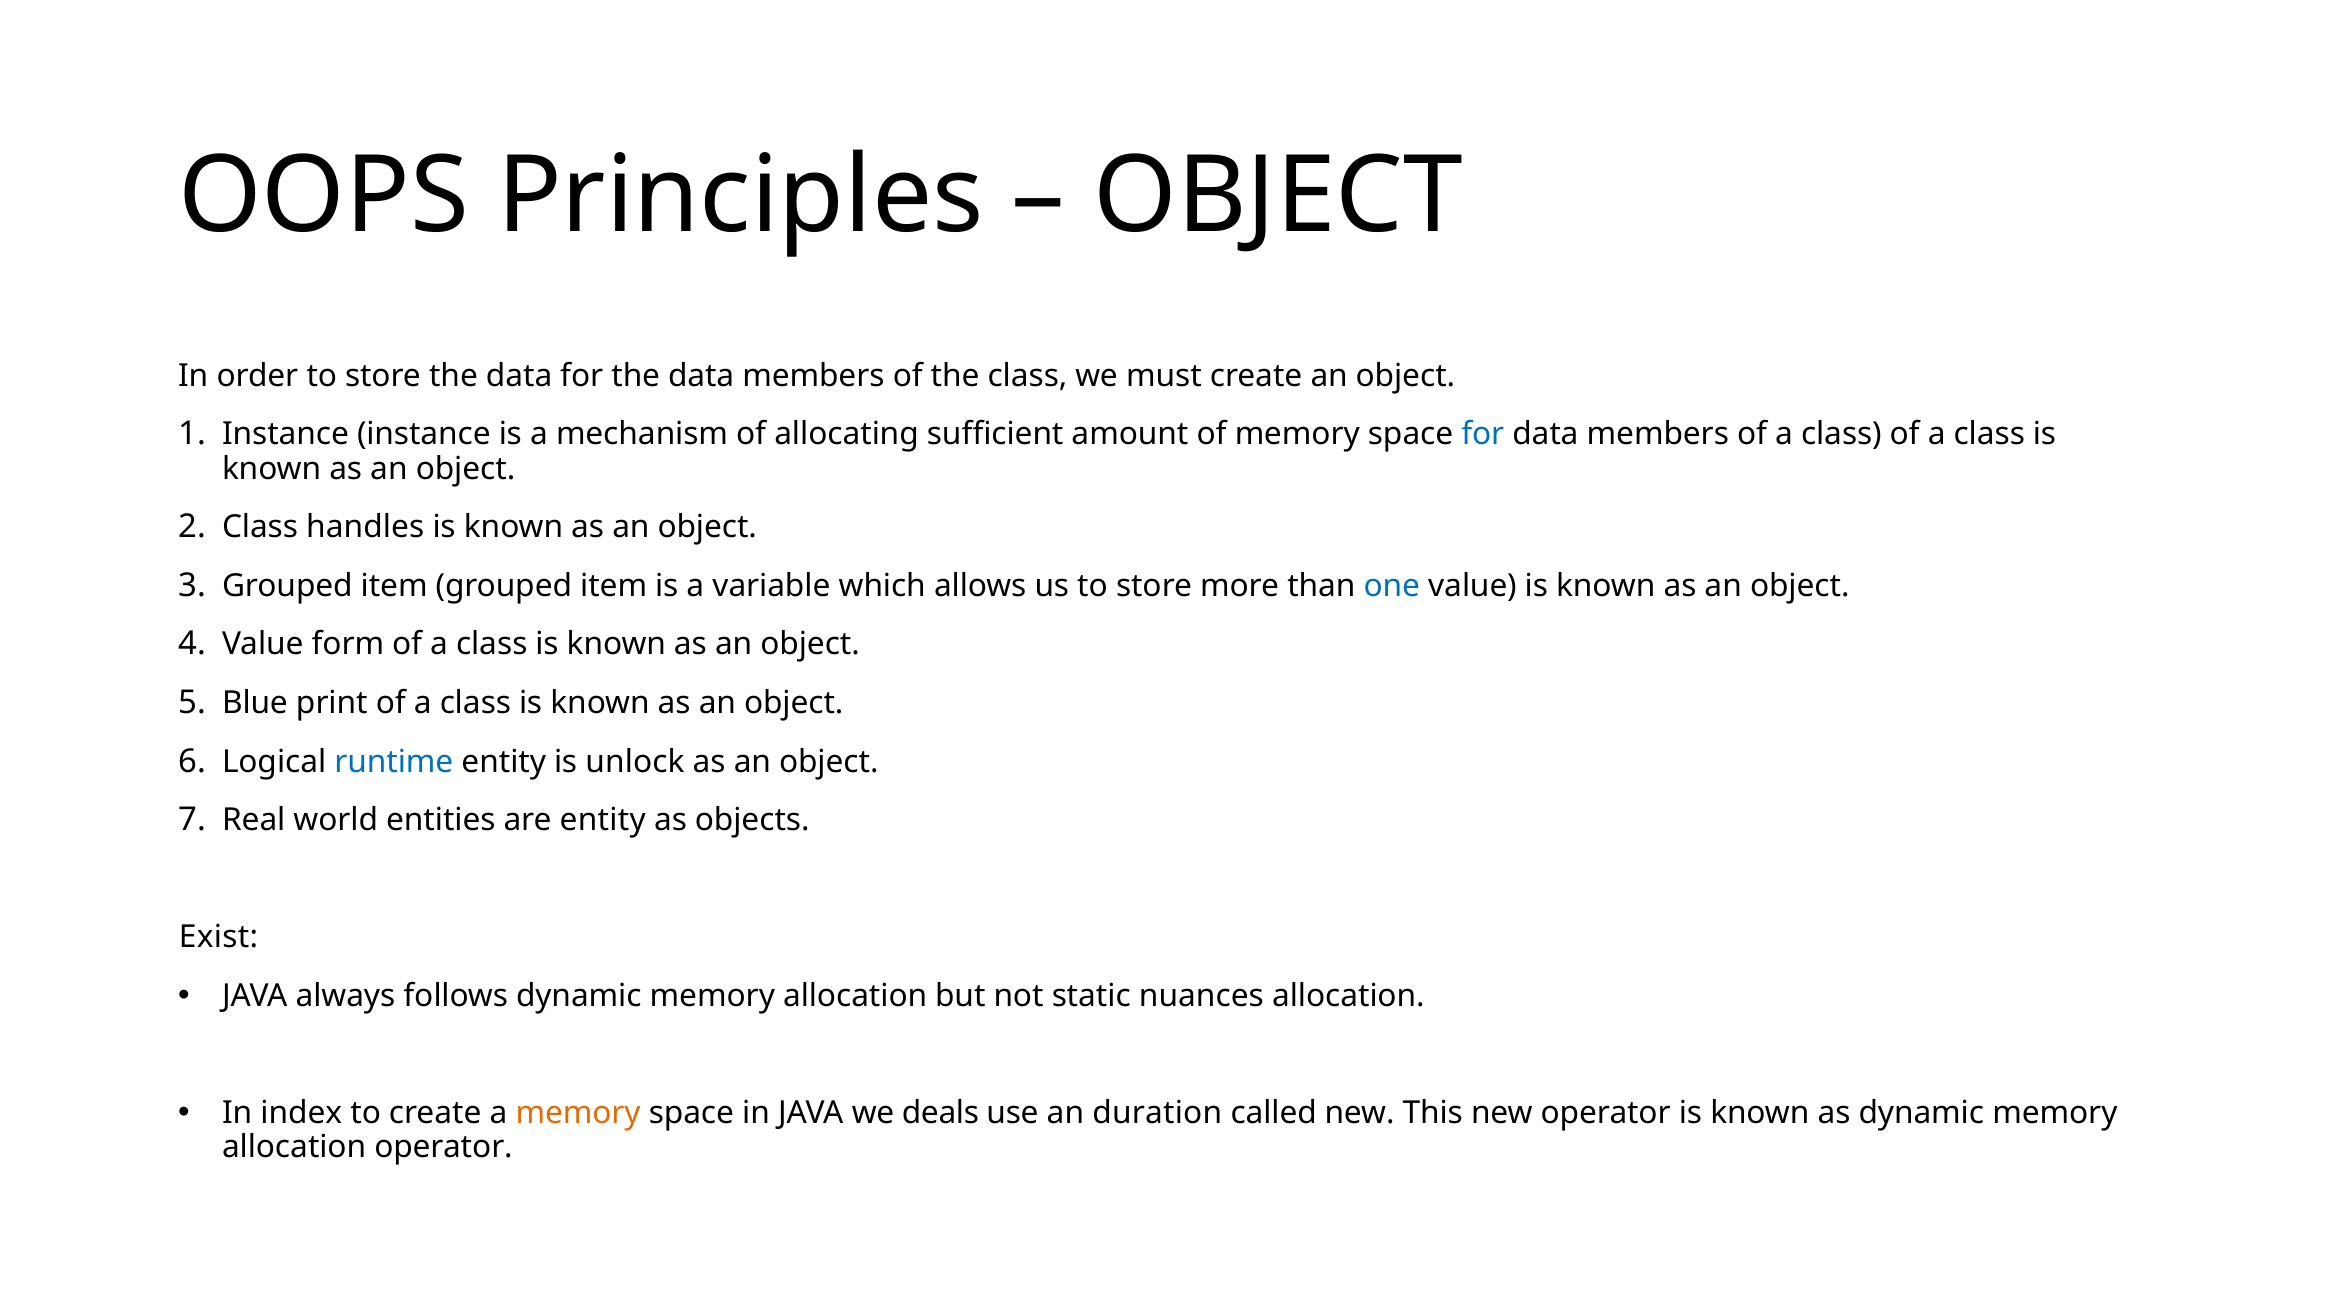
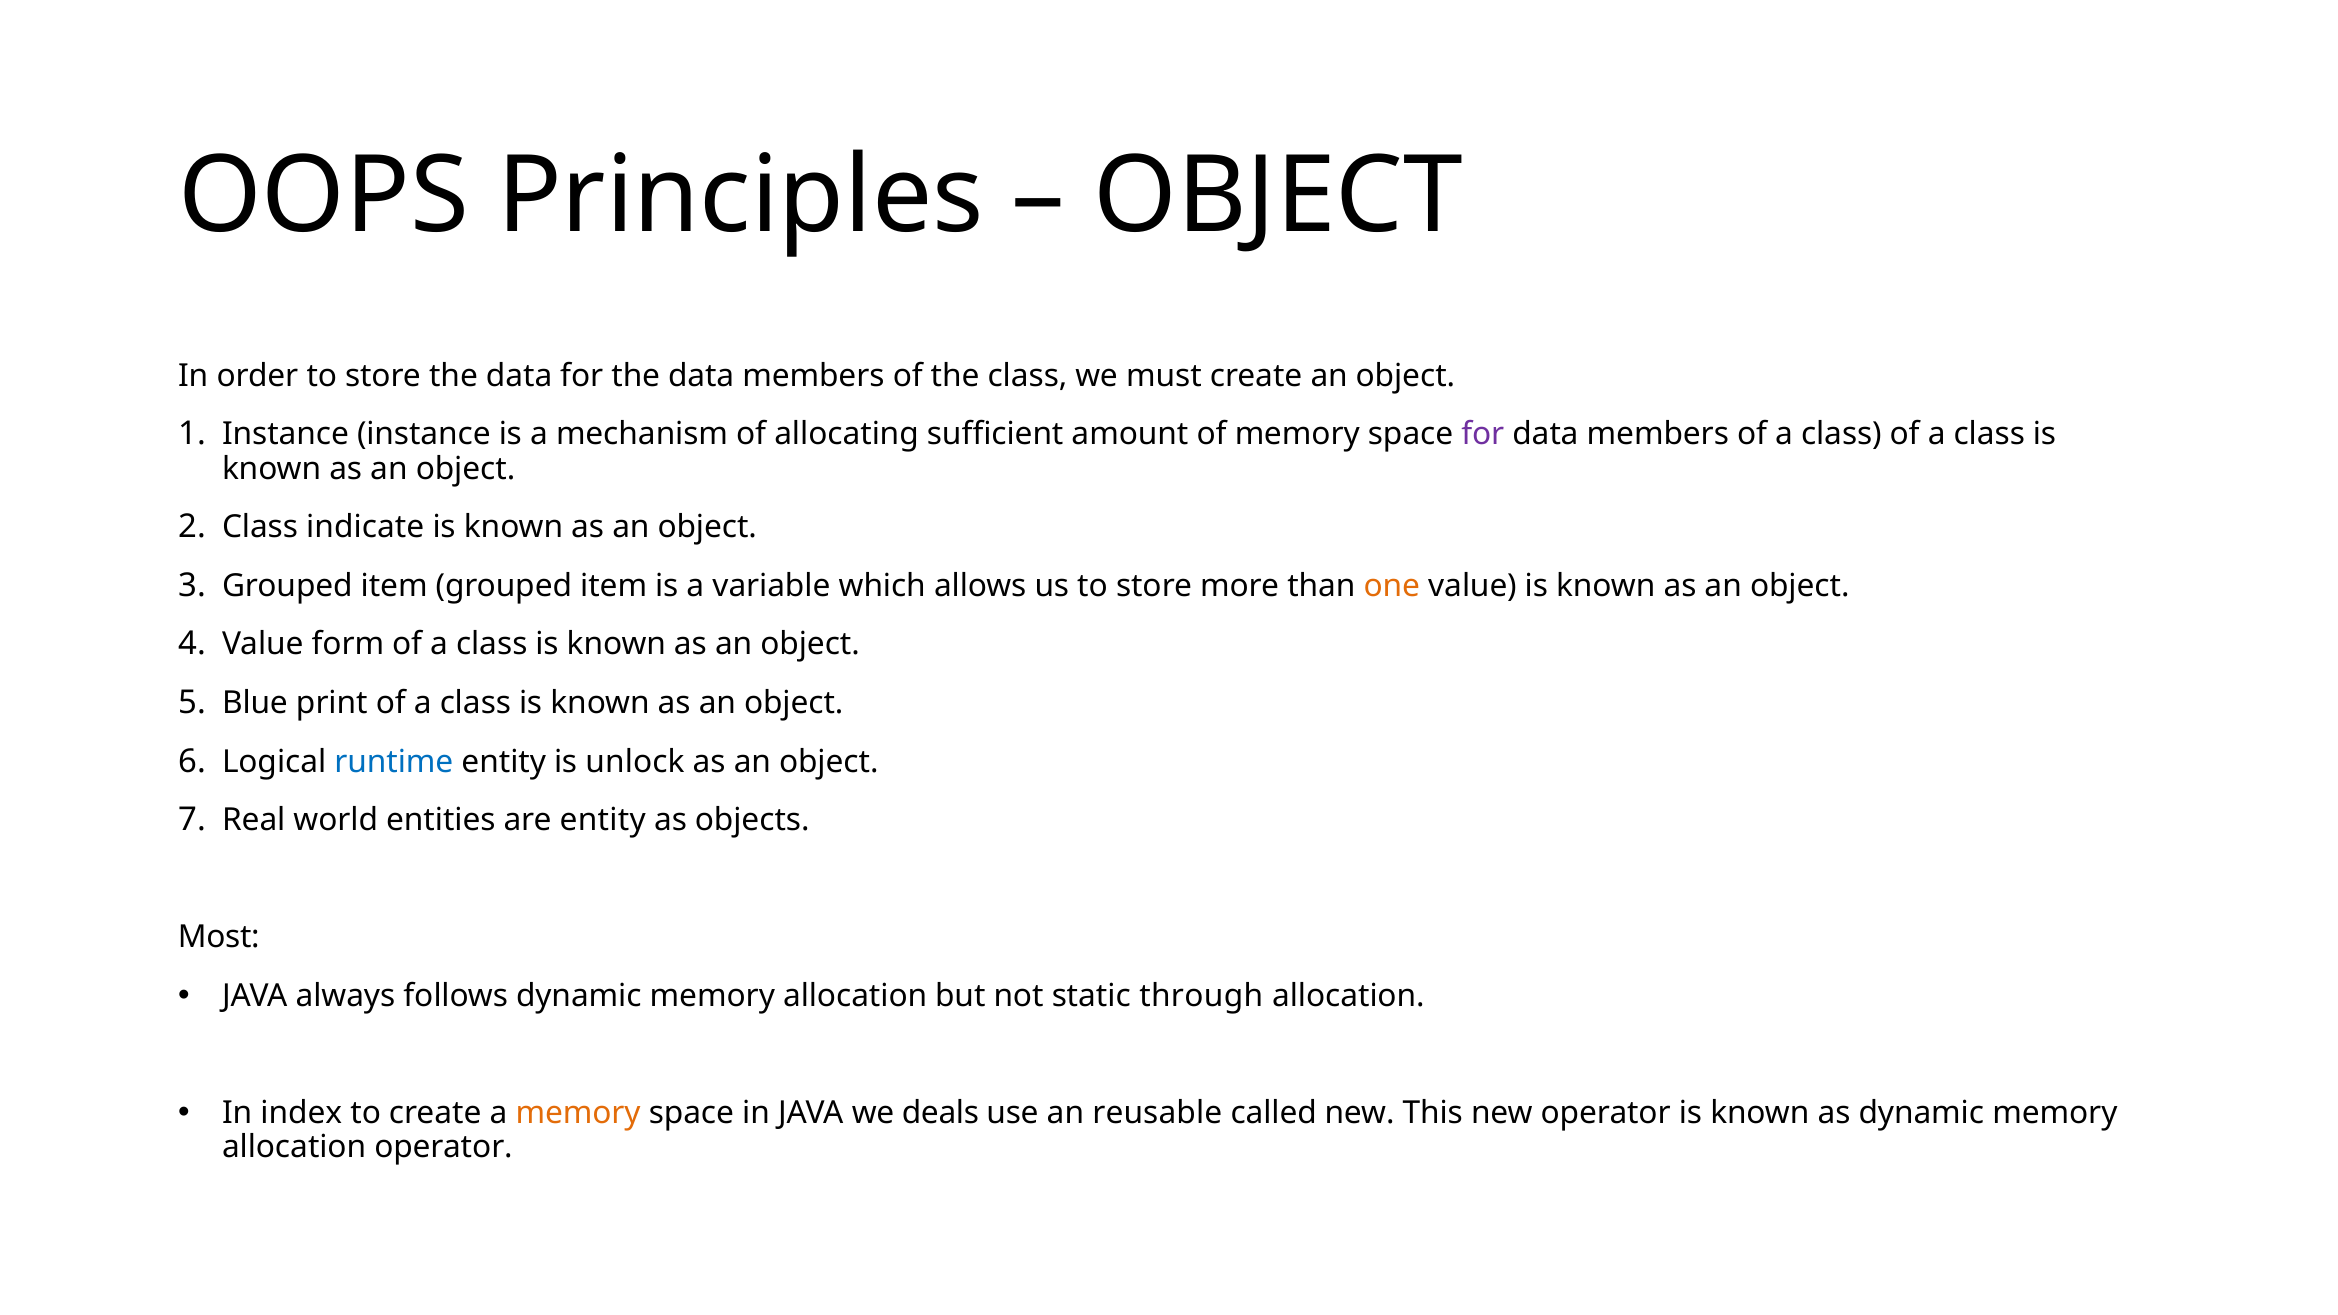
for colour: blue -> purple (1483, 434)
handles: handles -> indicate (365, 527)
one colour: blue -> orange (1392, 586)
Exist: Exist -> Most (219, 937)
nuances: nuances -> through (1201, 996)
duration: duration -> reusable (1157, 1113)
